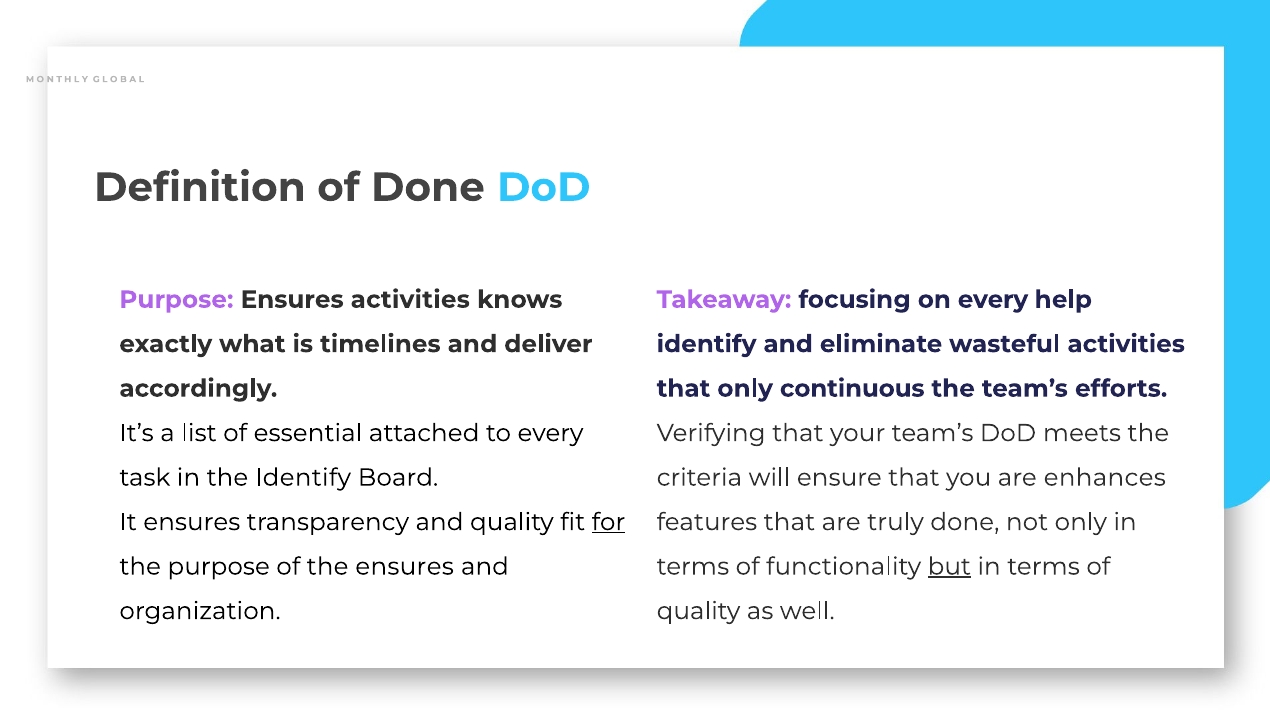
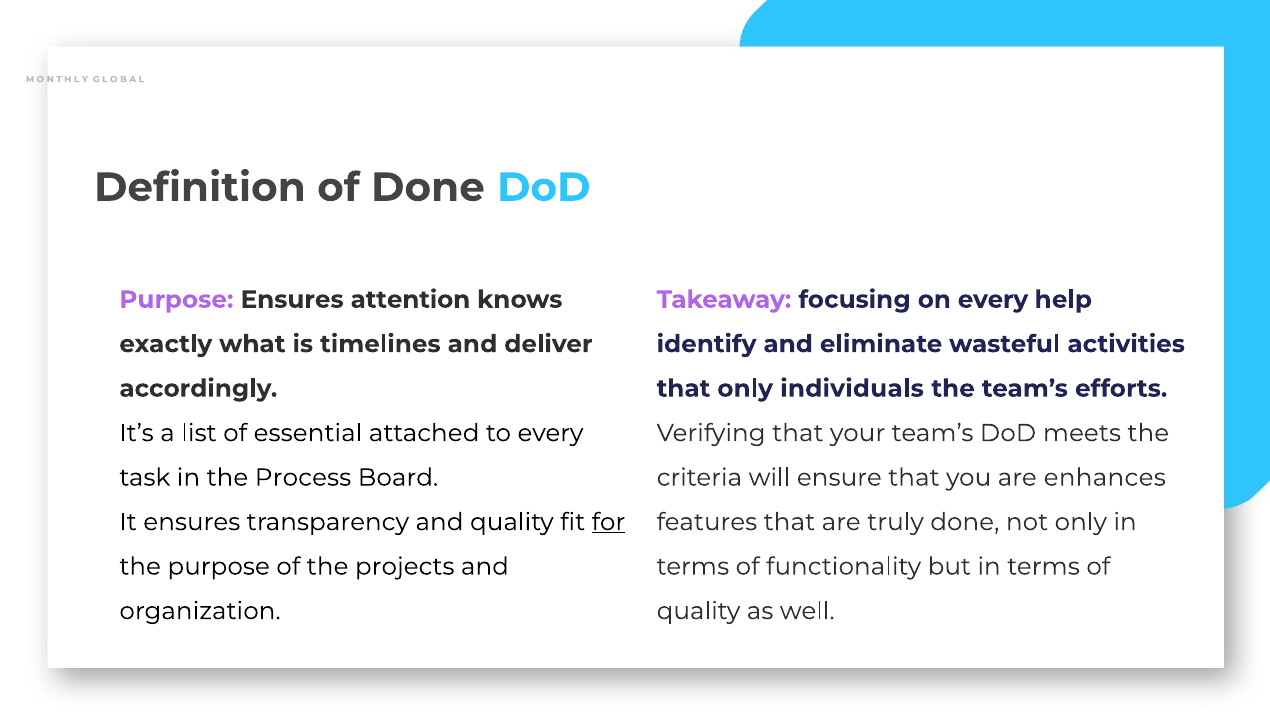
Ensures activities: activities -> attention (410, 299)
continuous: continuous -> individuals (852, 388)
the Identify: Identify -> Process (303, 477)
the ensures: ensures -> projects (405, 566)
but underline: present -> none (949, 566)
